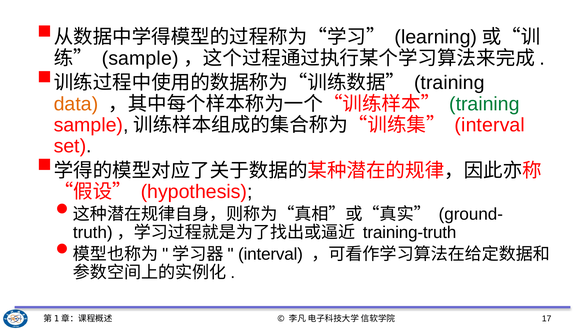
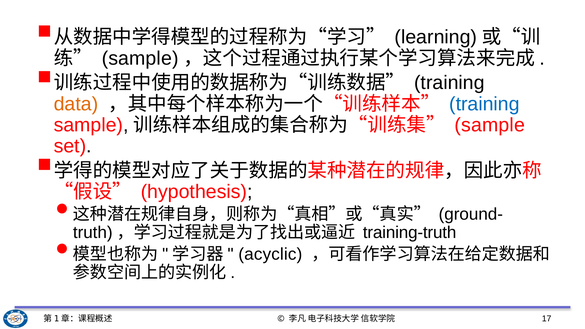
training colour: green -> blue (484, 104)
interval: interval -> sample (490, 125)
interval: interval -> acyclic (270, 254)
